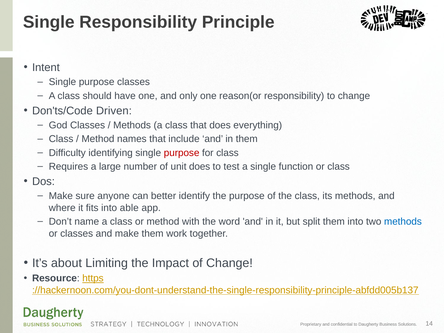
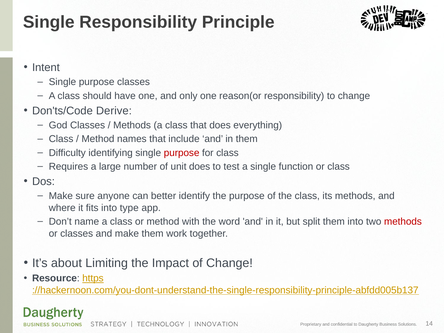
Driven: Driven -> Derive (114, 111)
able: able -> type (129, 208)
methods colour: blue -> red (403, 222)
